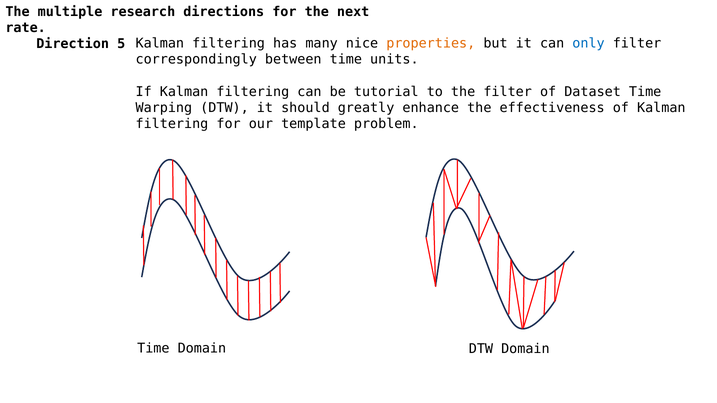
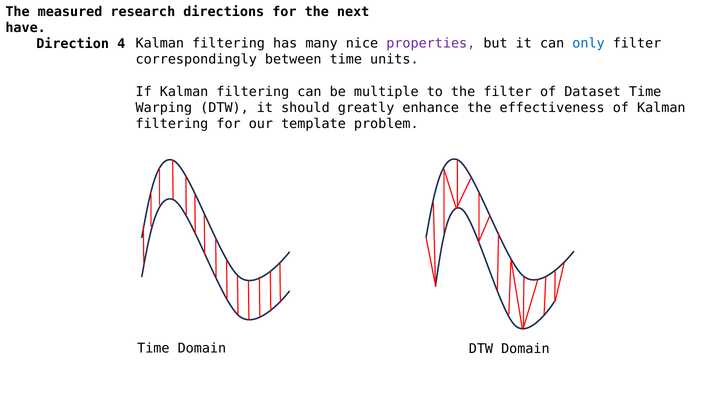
multiple: multiple -> measured (70, 12)
rate: rate -> have (26, 28)
5: 5 -> 4 (121, 44)
properties colour: orange -> purple (431, 43)
tutorial: tutorial -> multiple (386, 92)
